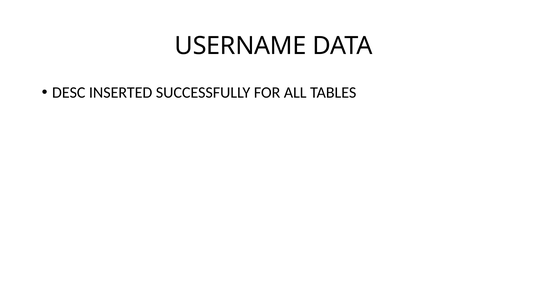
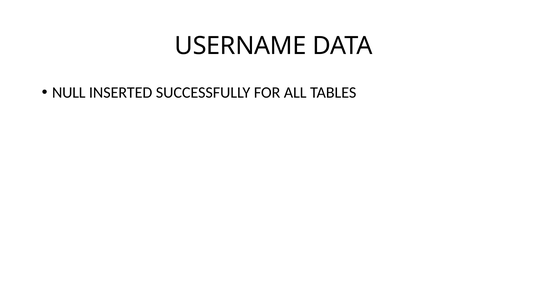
DESC: DESC -> NULL (69, 93)
